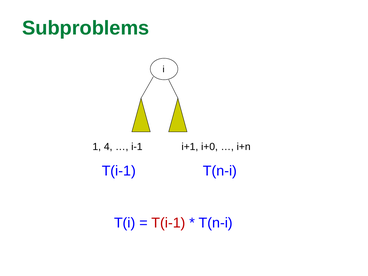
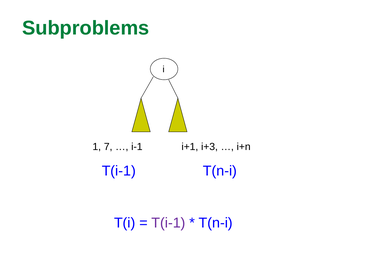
4: 4 -> 7 (108, 147)
i+0: i+0 -> i+3 (209, 147)
T(i-1 colour: red -> purple (168, 223)
